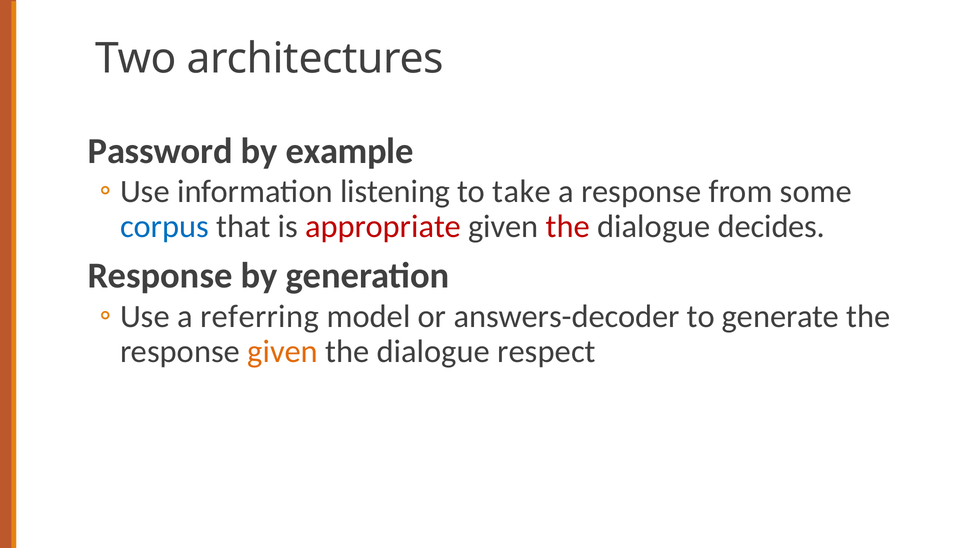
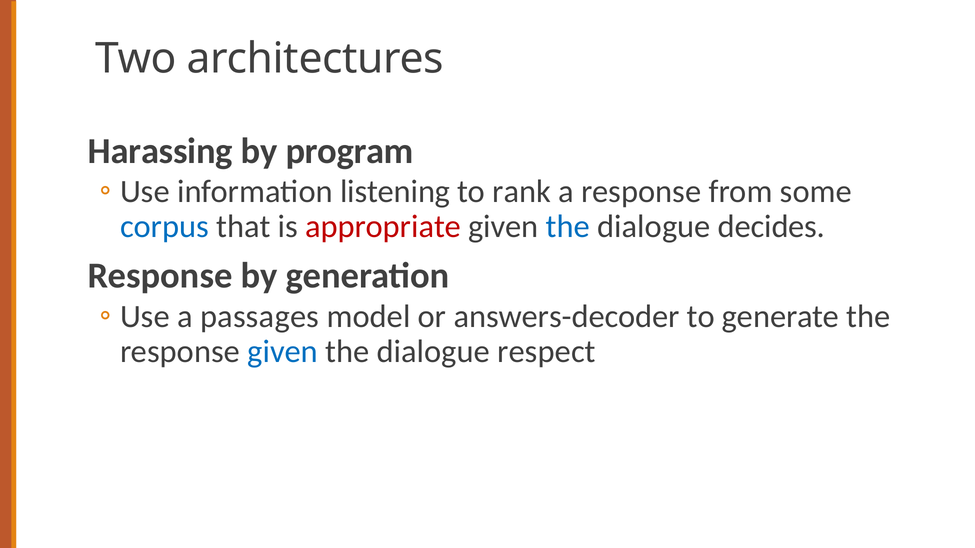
Password: Password -> Harassing (160, 151)
example: example -> program (350, 151)
take: take -> rank (522, 192)
the colour: red -> blue (568, 227)
referring: referring -> passages (260, 317)
given colour: orange -> blue (283, 352)
